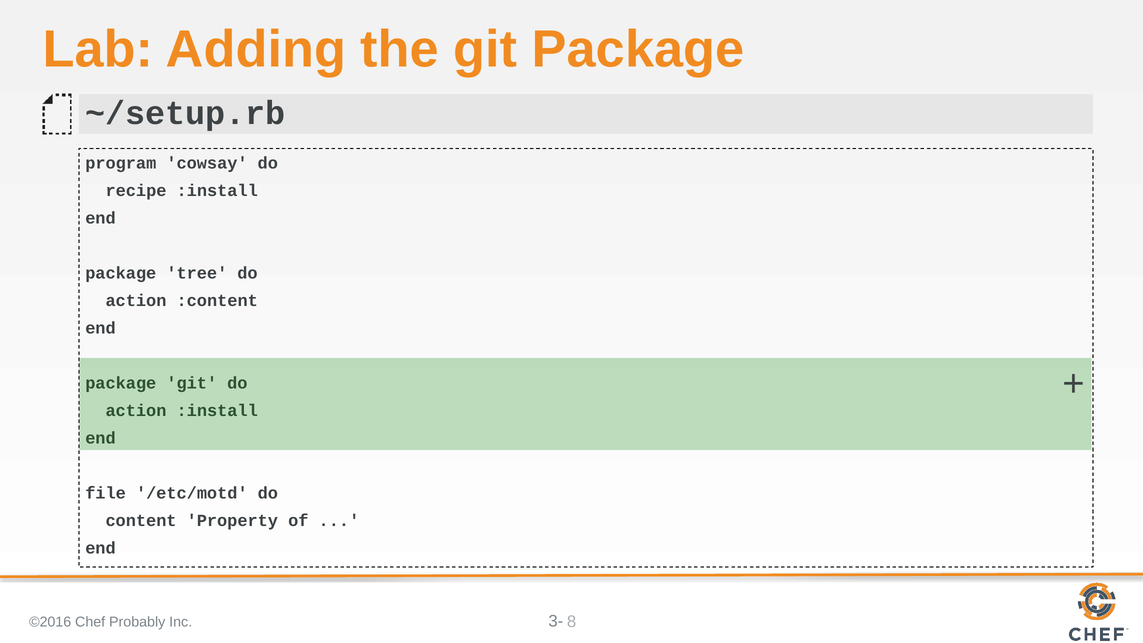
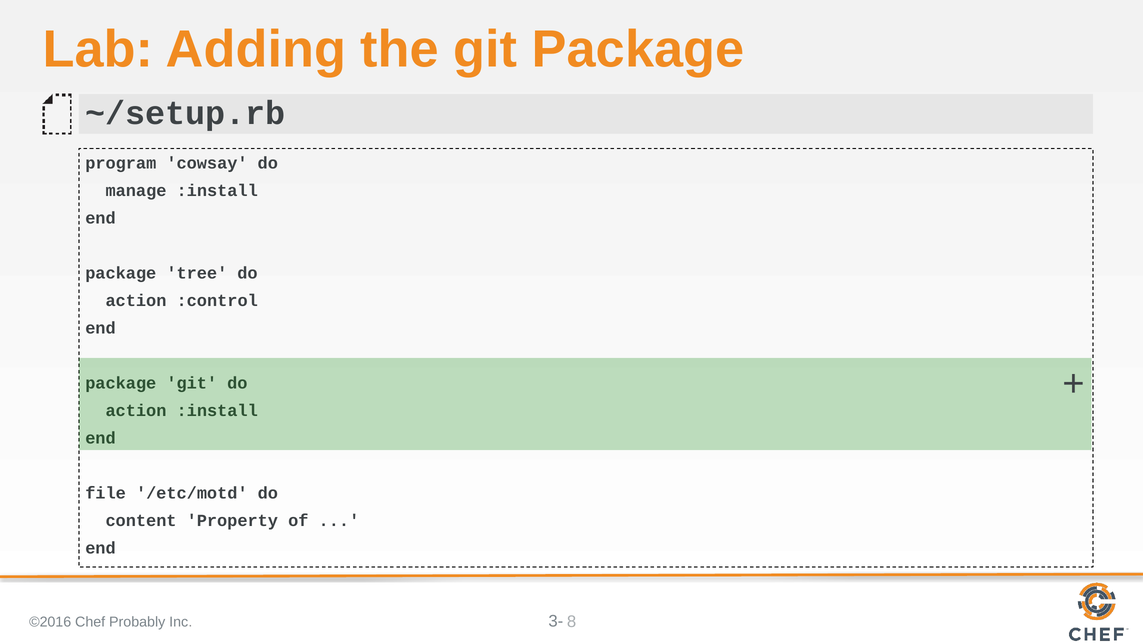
recipe: recipe -> manage (136, 191)
:content: :content -> :control (217, 301)
